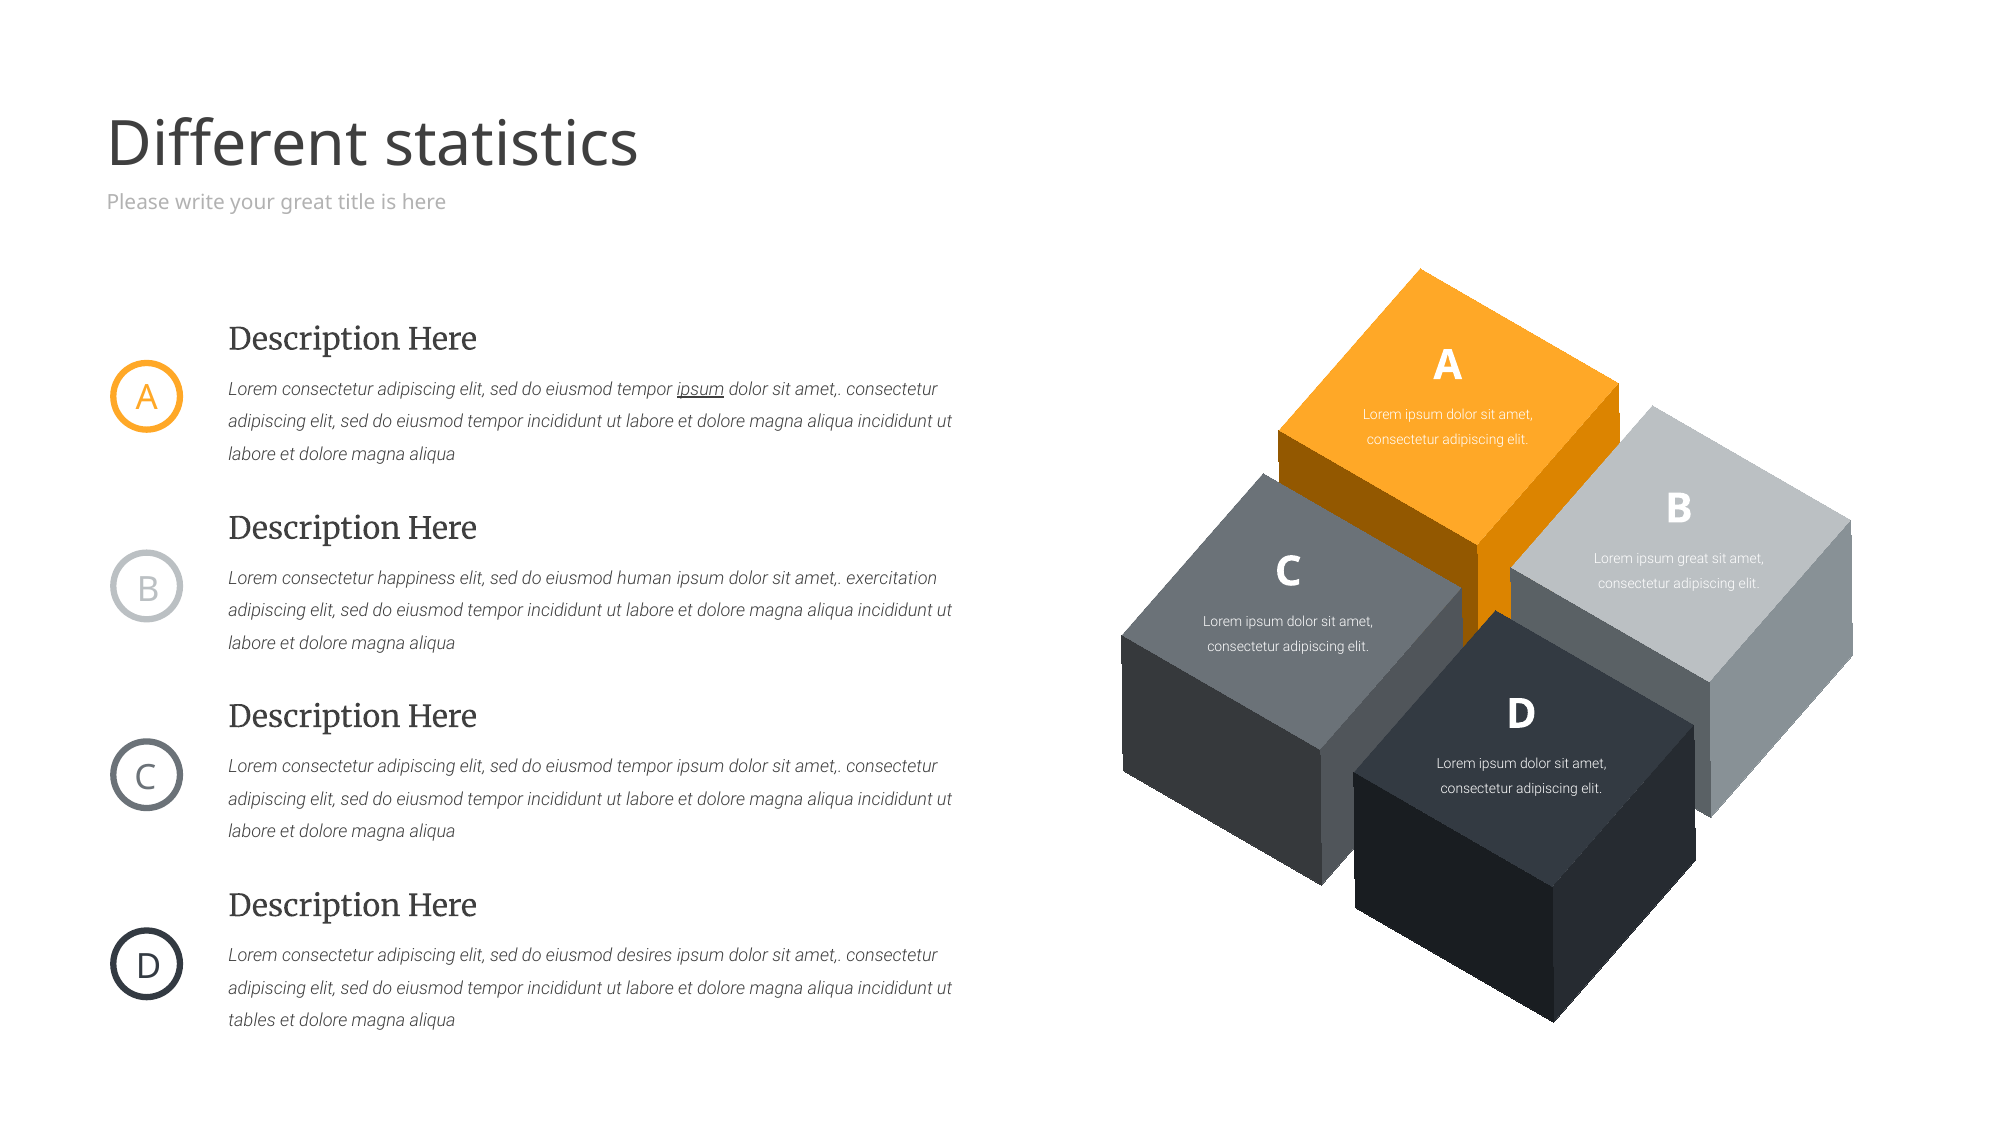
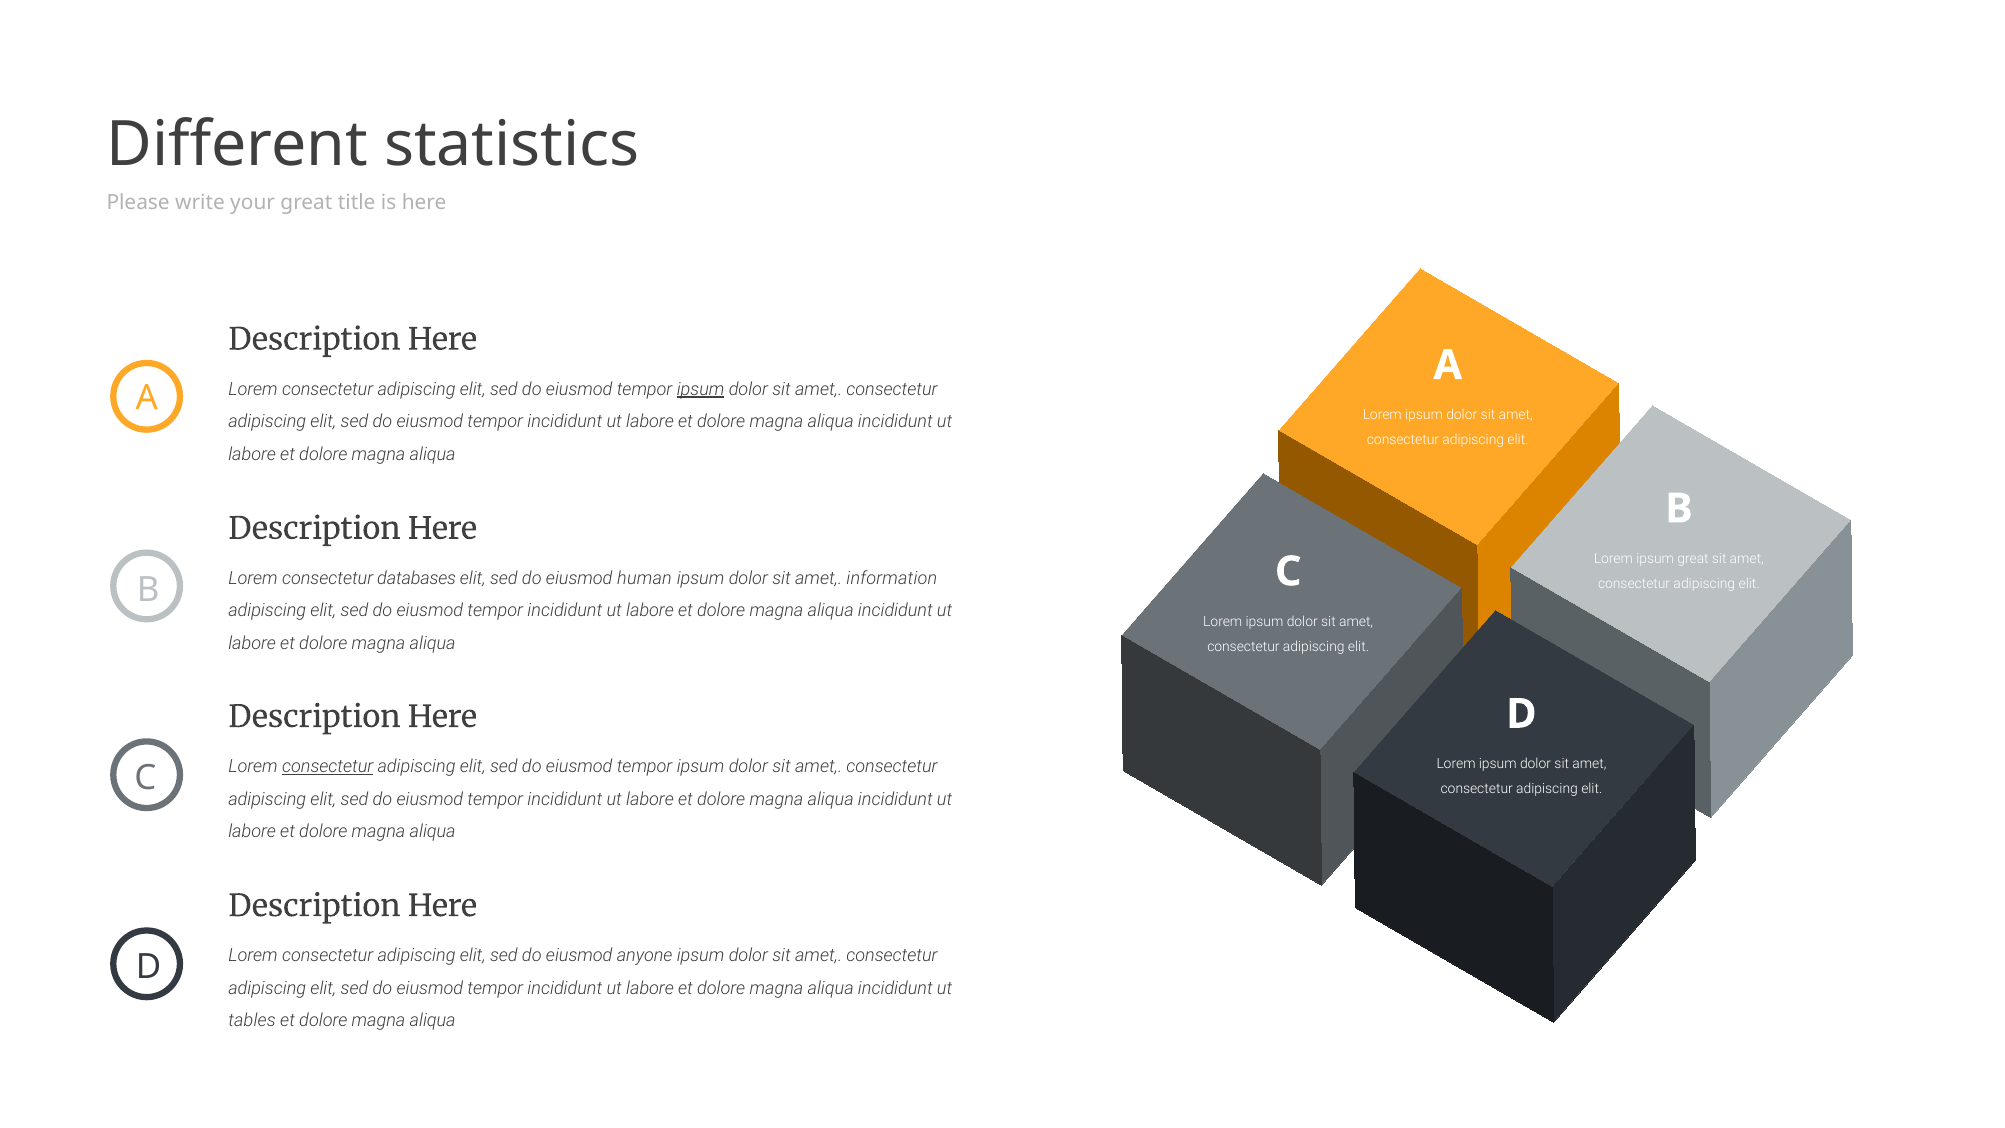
happiness: happiness -> databases (417, 578)
exercitation: exercitation -> information (892, 578)
consectetur underline: none -> present (328, 767)
desires: desires -> anyone (645, 956)
